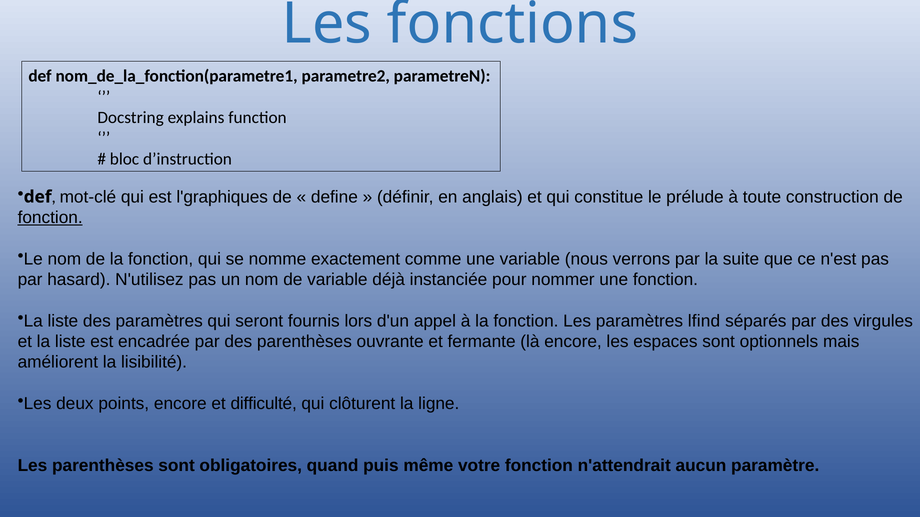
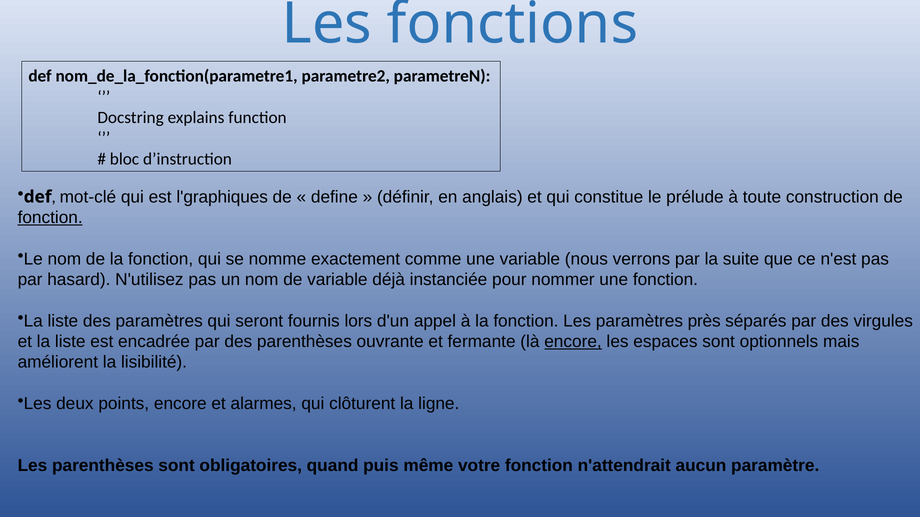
lfind: lfind -> près (704, 321)
encore underline: none -> present (573, 342)
difficulté: difficulté -> alarmes (264, 404)
